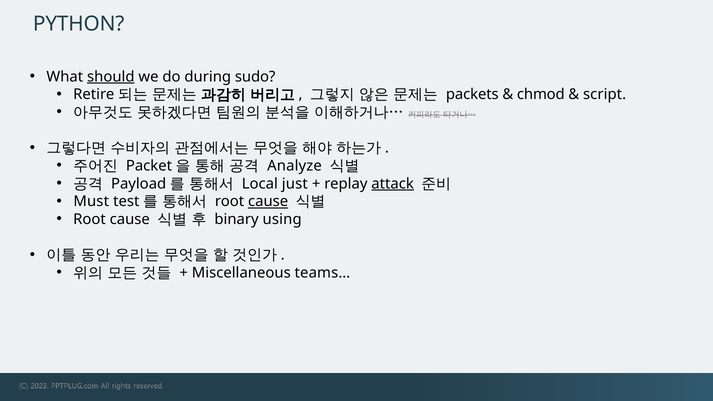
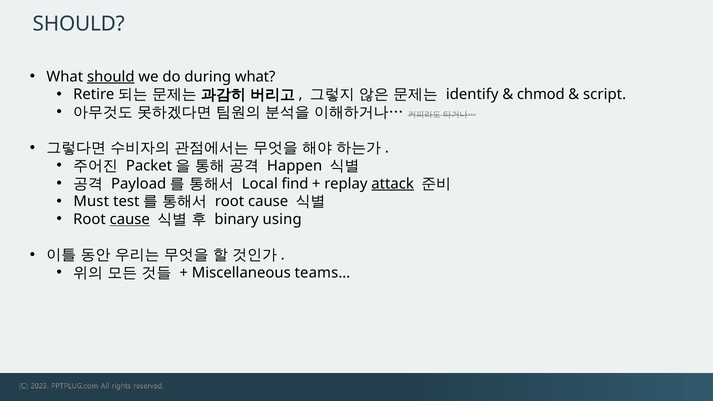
PYTHON: PYTHON -> SHOULD (79, 24)
during sudo: sudo -> what (255, 77)
packets: packets -> identify (472, 95)
Analyze: Analyze -> Happen (295, 166)
just: just -> find (295, 184)
cause underline: present -> none (268, 202)
cause underline: none -> present (130, 219)
